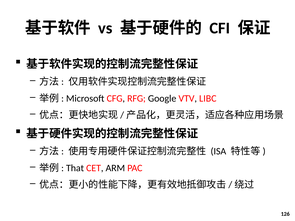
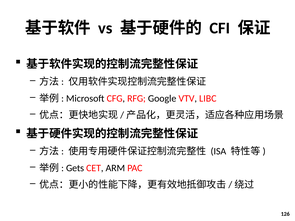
That: That -> Gets (75, 168)
